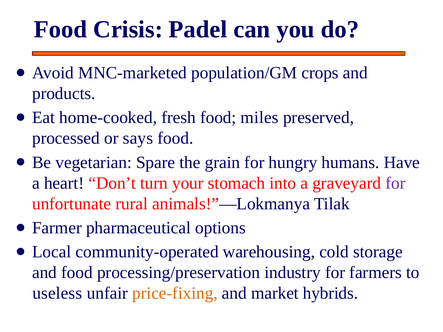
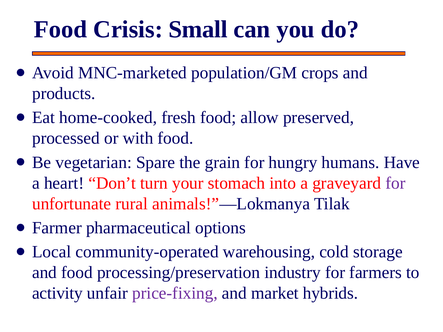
Padel: Padel -> Small (198, 29)
miles: miles -> allow (260, 118)
says: says -> with (138, 138)
useless: useless -> activity (57, 293)
price-fixing colour: orange -> purple (175, 293)
